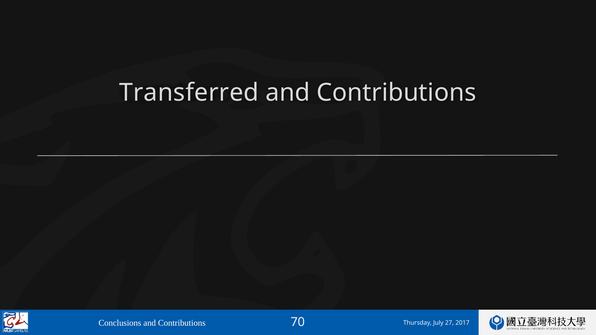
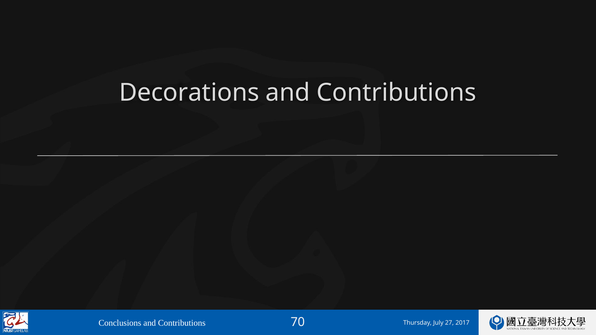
Transferred: Transferred -> Decorations (189, 93)
